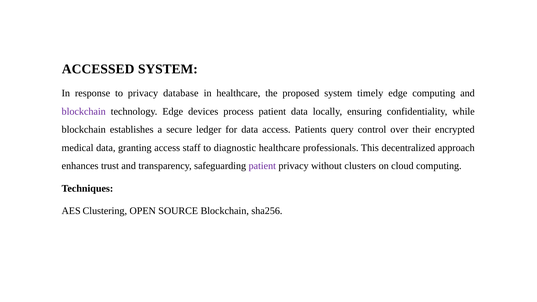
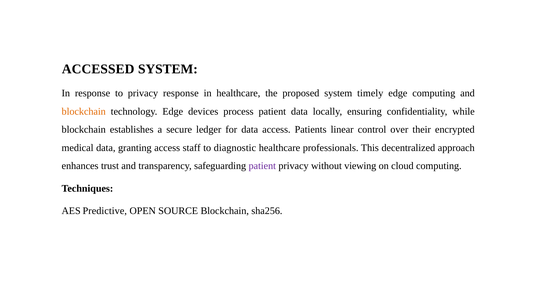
privacy database: database -> response (181, 93)
blockchain colour: purple -> orange (84, 111)
query: query -> linear (342, 130)
clusters: clusters -> viewing (360, 166)
Clustering: Clustering -> Predictive (105, 211)
